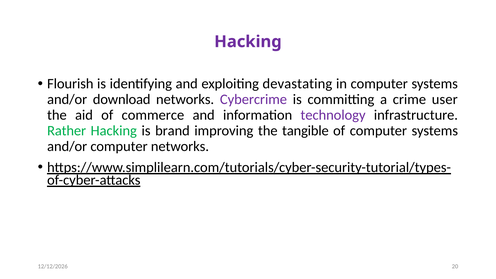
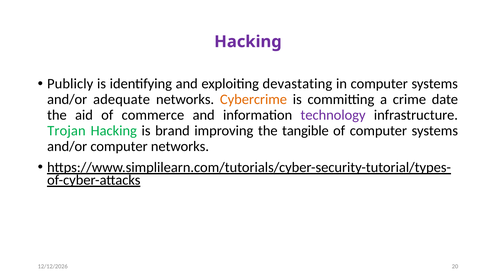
Flourish: Flourish -> Publicly (70, 84)
download: download -> adequate (122, 99)
Cybercrime colour: purple -> orange (253, 99)
user: user -> date (445, 99)
Rather: Rather -> Trojan (66, 131)
